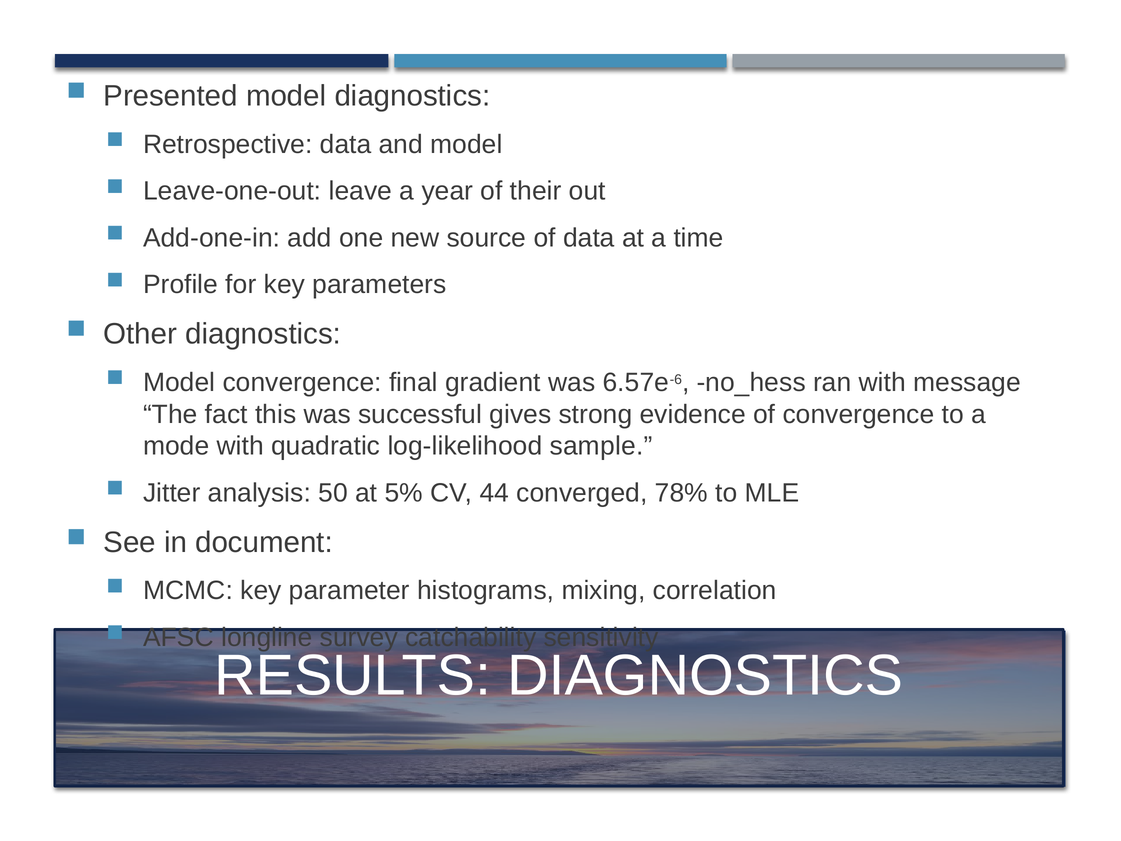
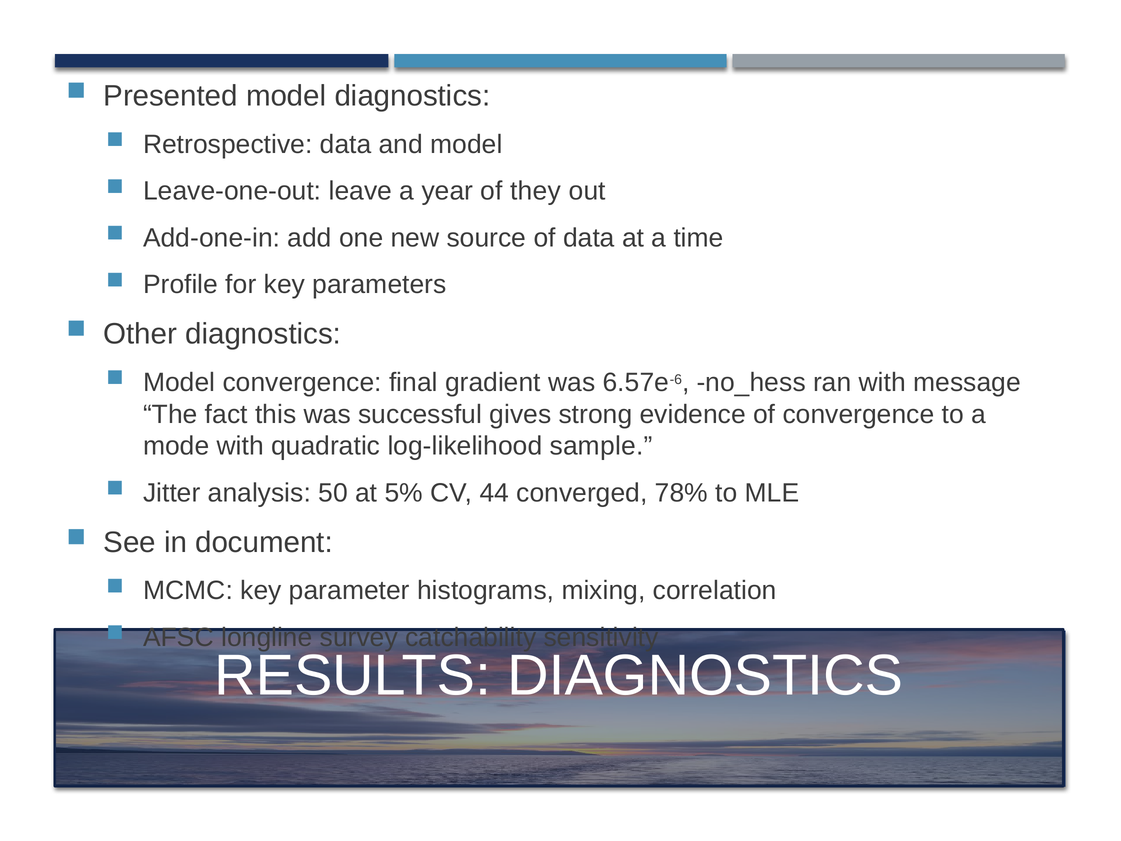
their: their -> they (536, 191)
